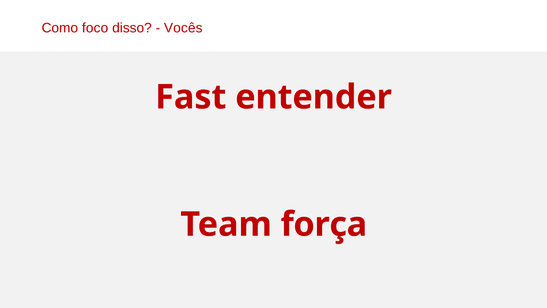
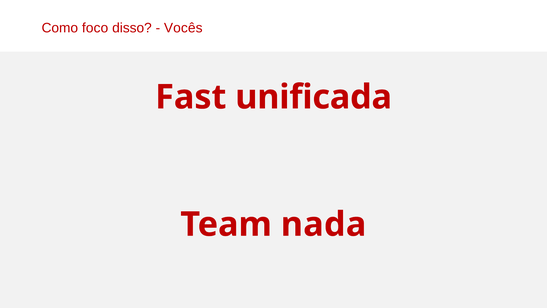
entender: entender -> unificada (314, 97)
força: força -> nada (324, 224)
